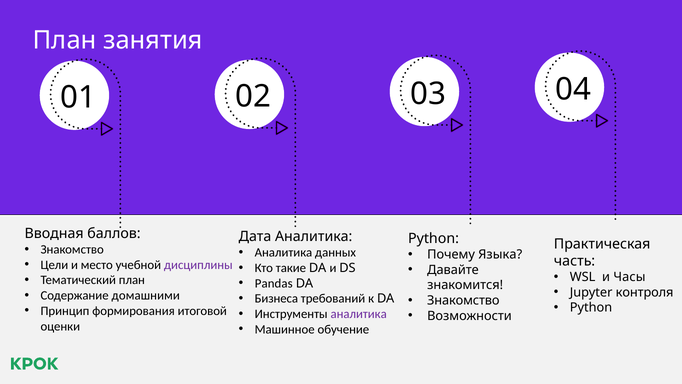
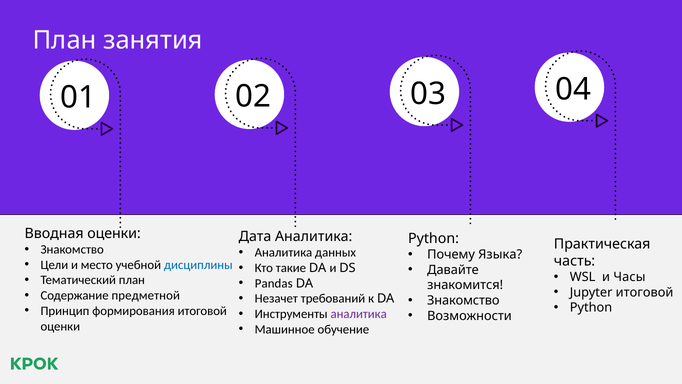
Вводная баллов: баллов -> оценки (114, 233)
дисциплины colour: purple -> blue (198, 265)
Jupyter контроля: контроля -> итоговой (645, 292)
домашними: домашними -> предметной (146, 295)
Бизнеса: Бизнеса -> Незачет (276, 298)
